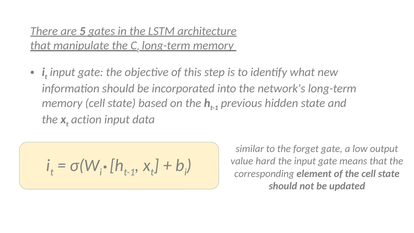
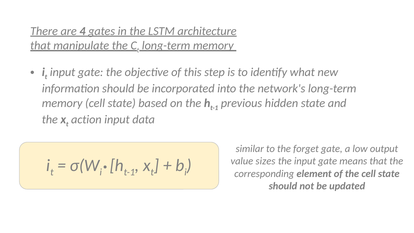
5: 5 -> 4 (83, 31)
hard: hard -> sizes (265, 161)
